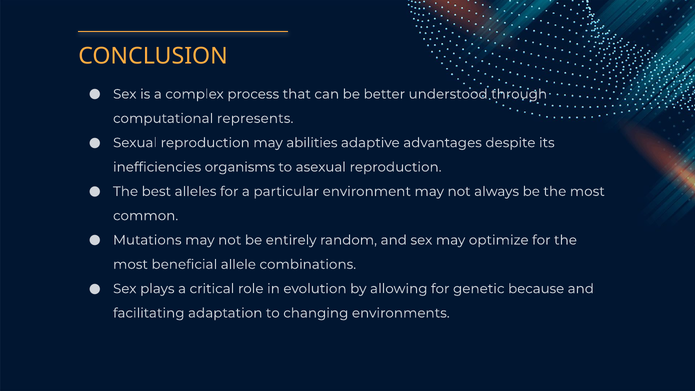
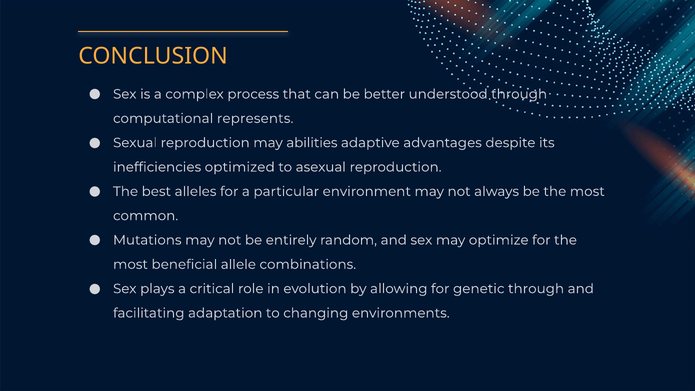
organisms: organisms -> optimized (240, 167)
genetic because: because -> through (536, 289)
